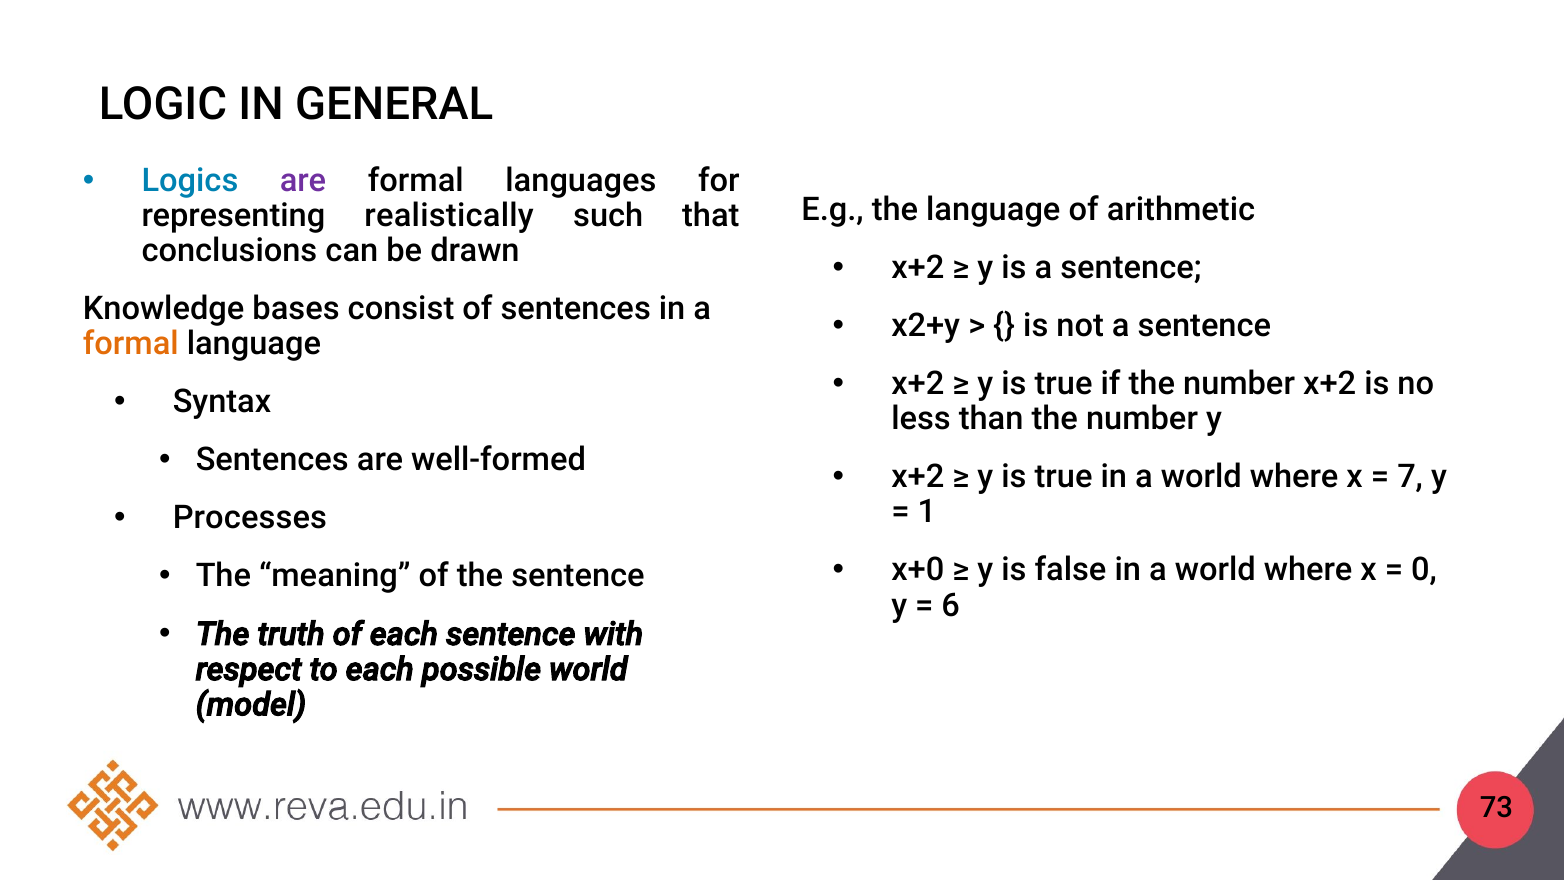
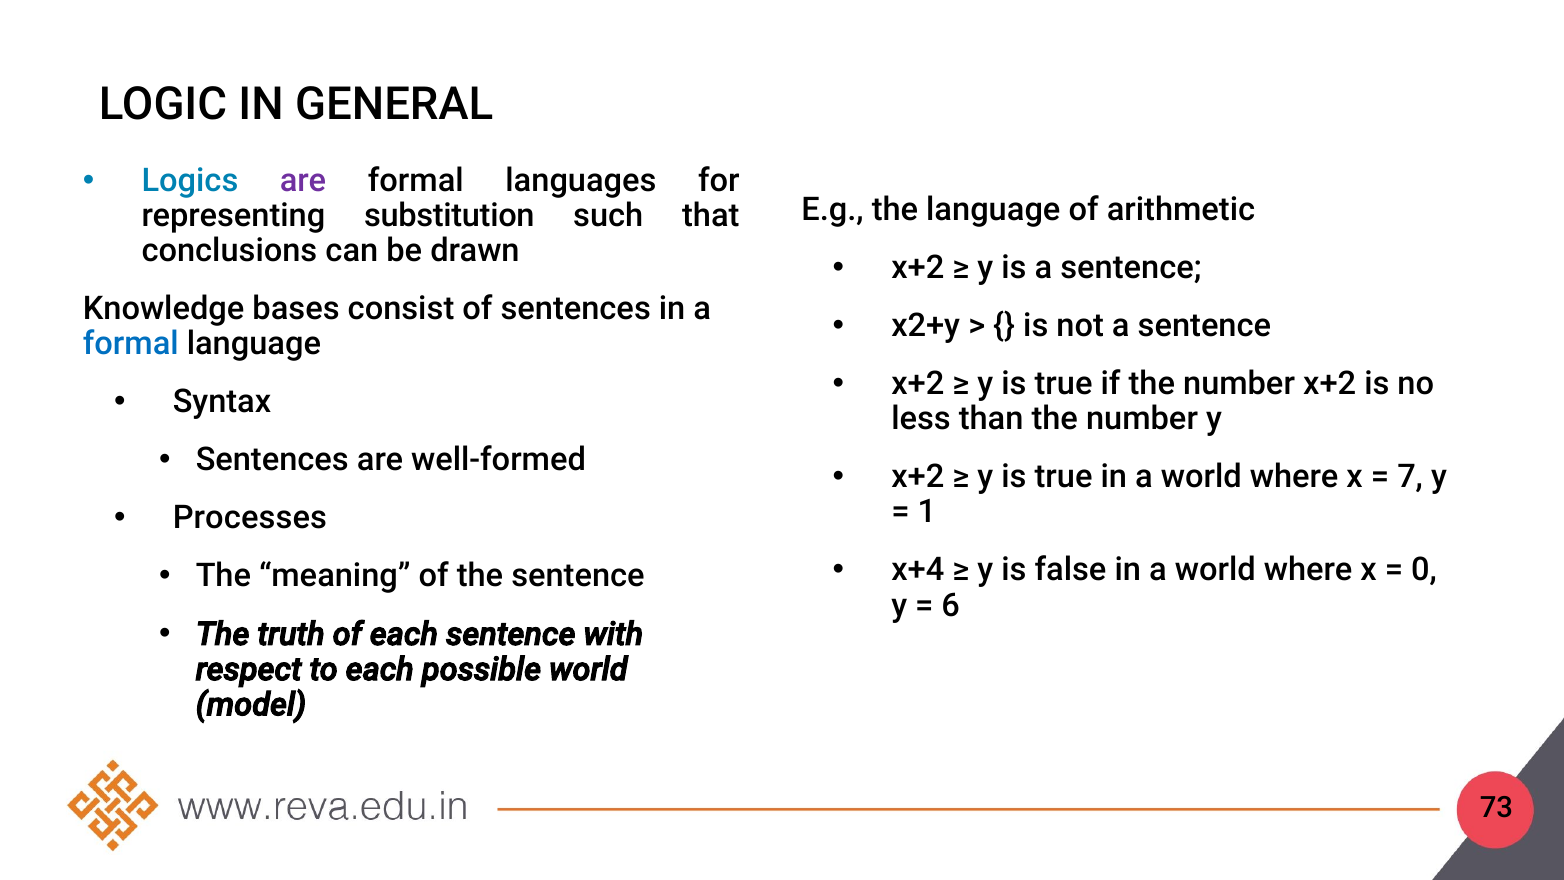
realistically: realistically -> substitution (449, 216)
formal colour: orange -> blue (131, 344)
x+0: x+0 -> x+4 (918, 570)
